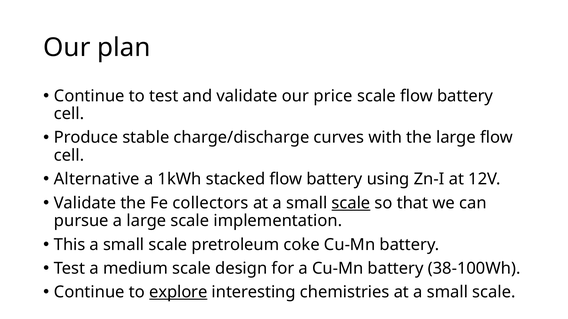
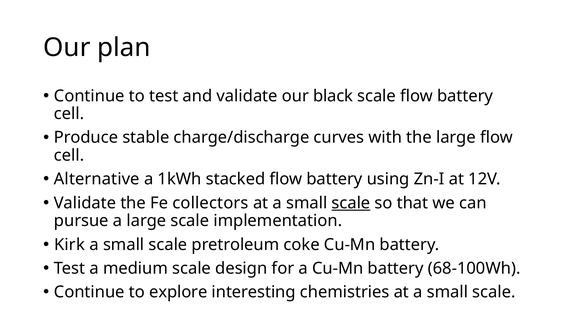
price: price -> black (333, 96)
This: This -> Kirk (69, 245)
38-100Wh: 38-100Wh -> 68-100Wh (474, 269)
explore underline: present -> none (178, 293)
